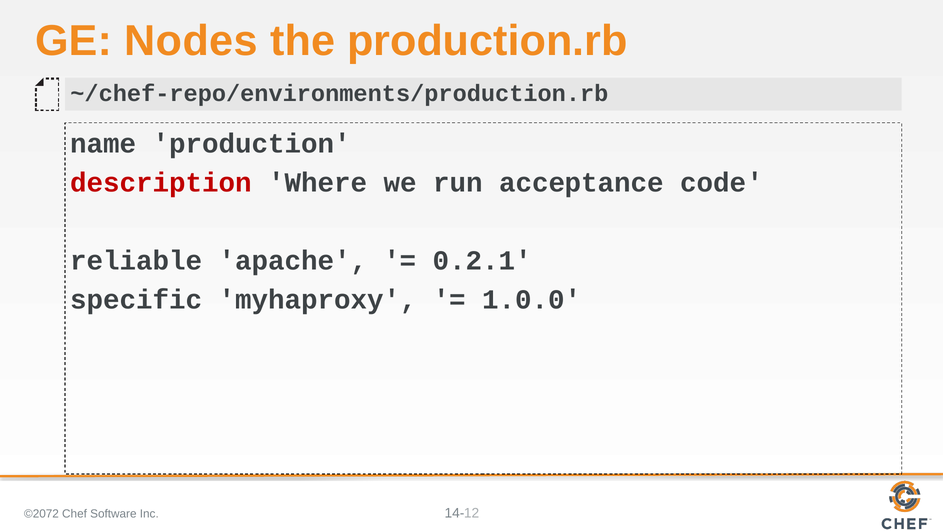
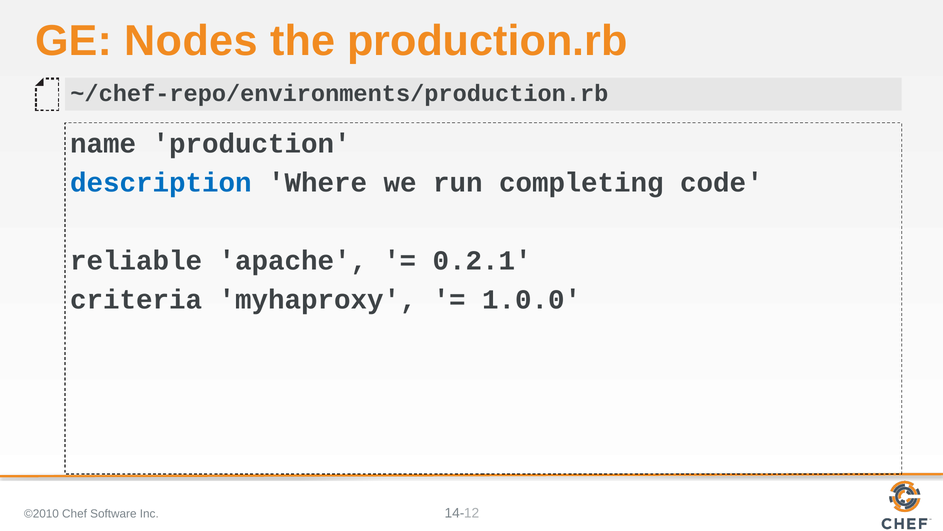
description colour: red -> blue (161, 183)
acceptance: acceptance -> completing (582, 183)
specific: specific -> criteria (136, 299)
©2072: ©2072 -> ©2010 (41, 513)
